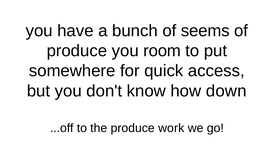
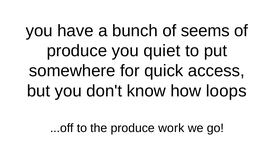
room: room -> quiet (162, 51)
down: down -> loops (226, 91)
